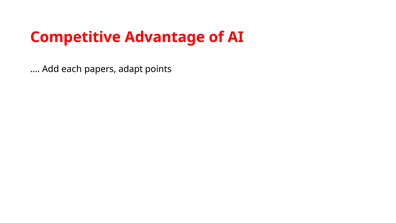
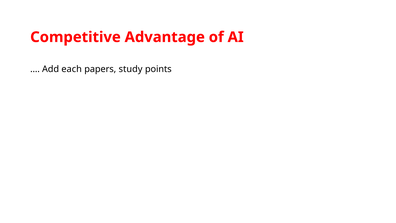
adapt: adapt -> study (131, 69)
